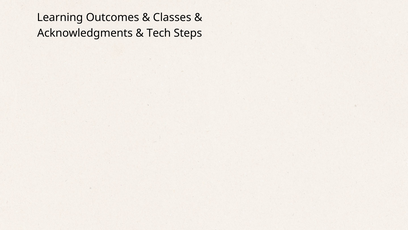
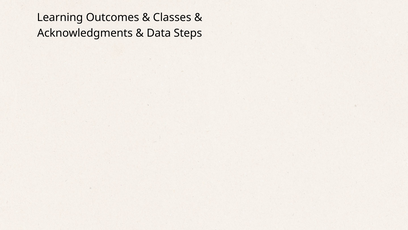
Tech: Tech -> Data (159, 33)
